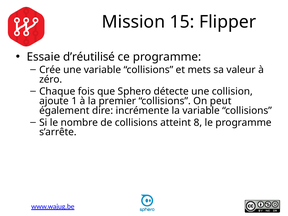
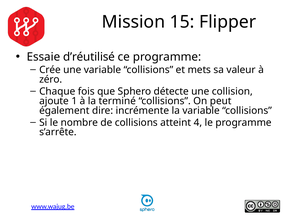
premier: premier -> terminé (117, 101)
8: 8 -> 4 (198, 123)
